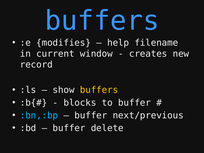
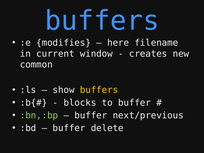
help: help -> here (118, 43)
record: record -> common (36, 65)
:bn,:bp colour: light blue -> light green (39, 115)
